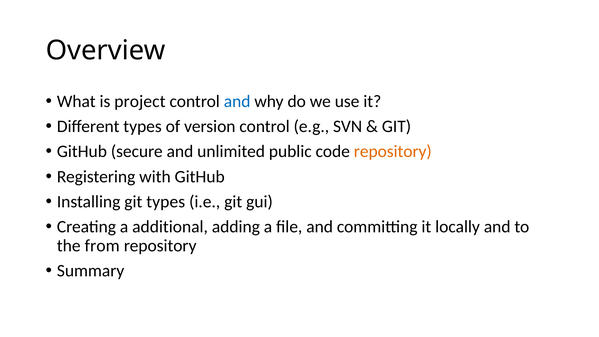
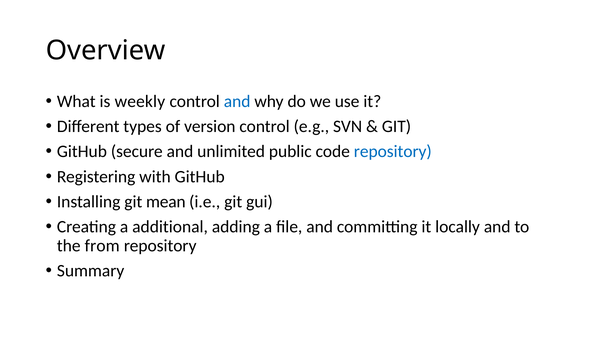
project: project -> weekly (140, 101)
repository colour: orange -> blue (393, 152)
git types: types -> mean (166, 202)
